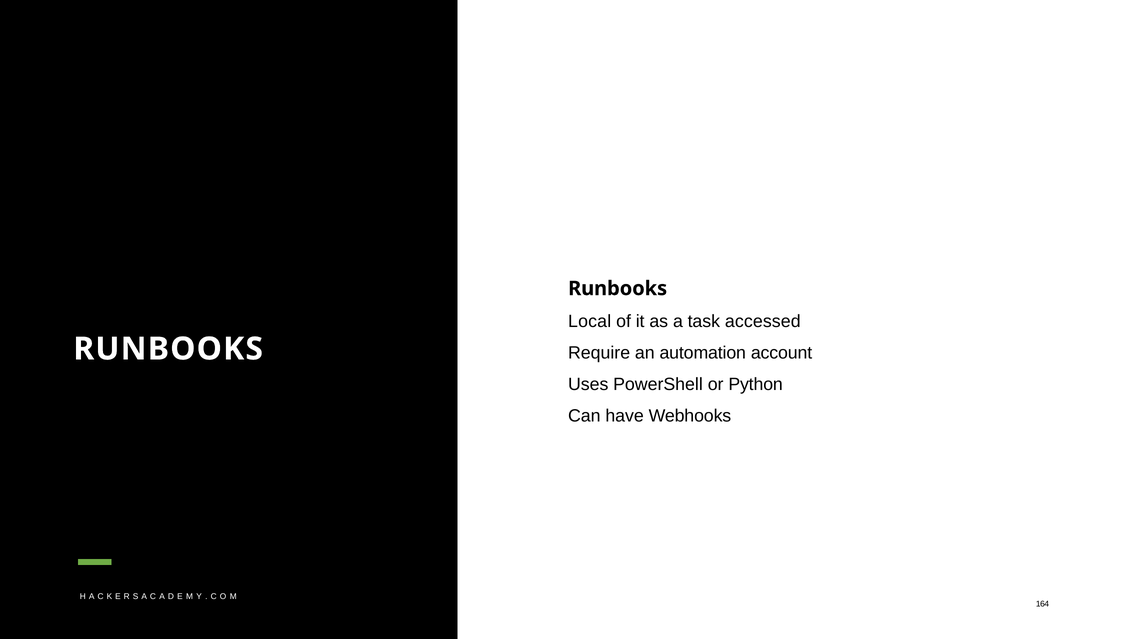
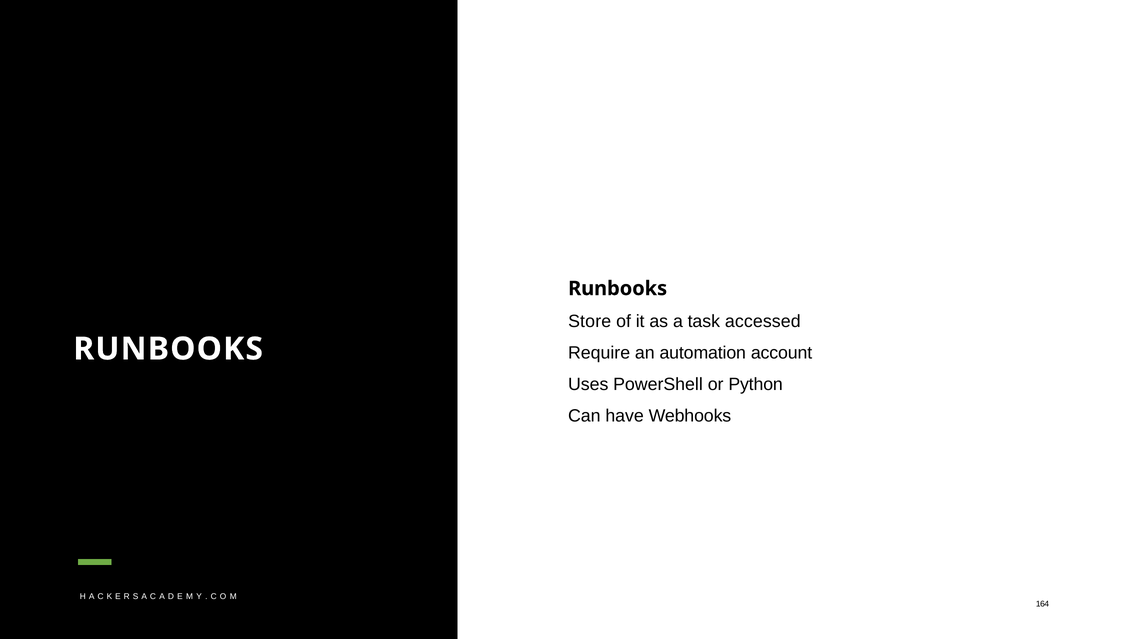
Local: Local -> Store (590, 321)
